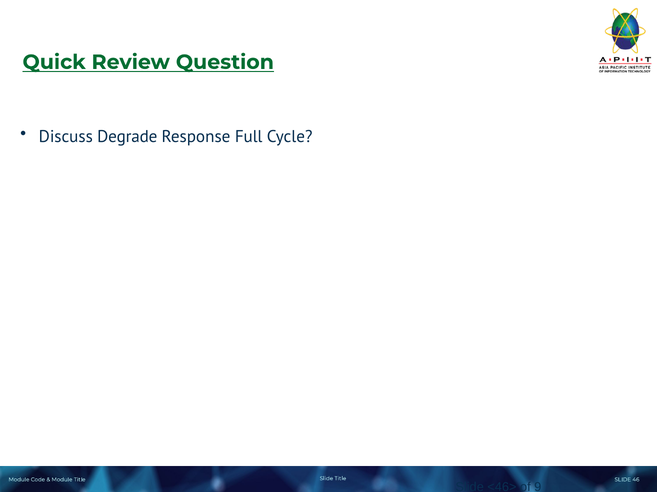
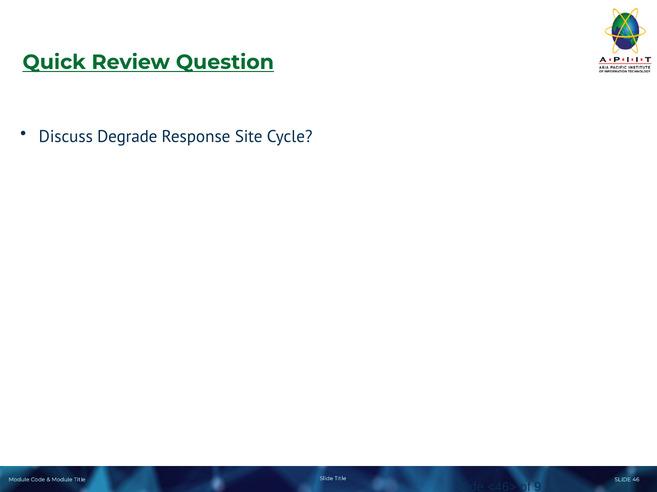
Full: Full -> Site (249, 137)
